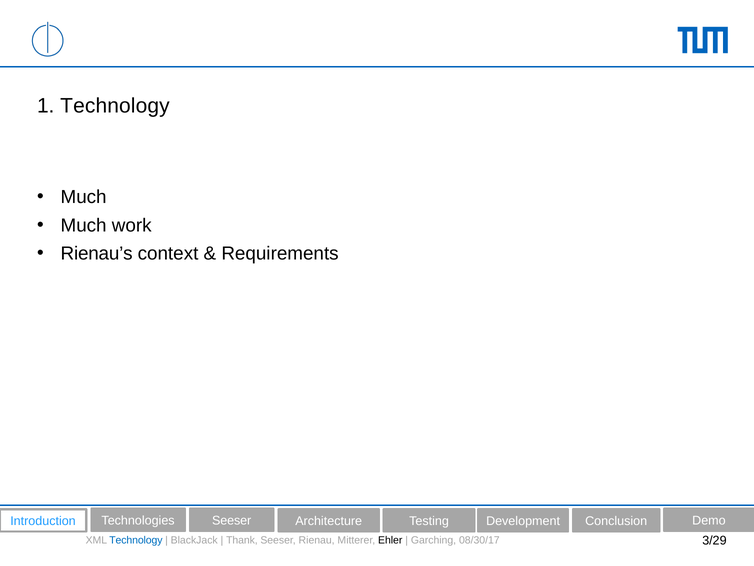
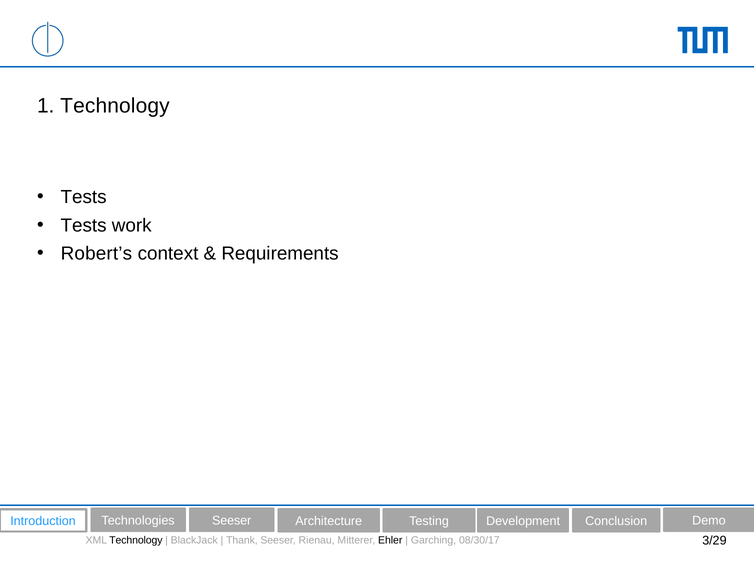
Much: Much -> Tests (84, 197)
Much: Much -> Tests (84, 225)
Rienau’s: Rienau’s -> Robert’s (96, 254)
Technology colour: blue -> black (136, 540)
